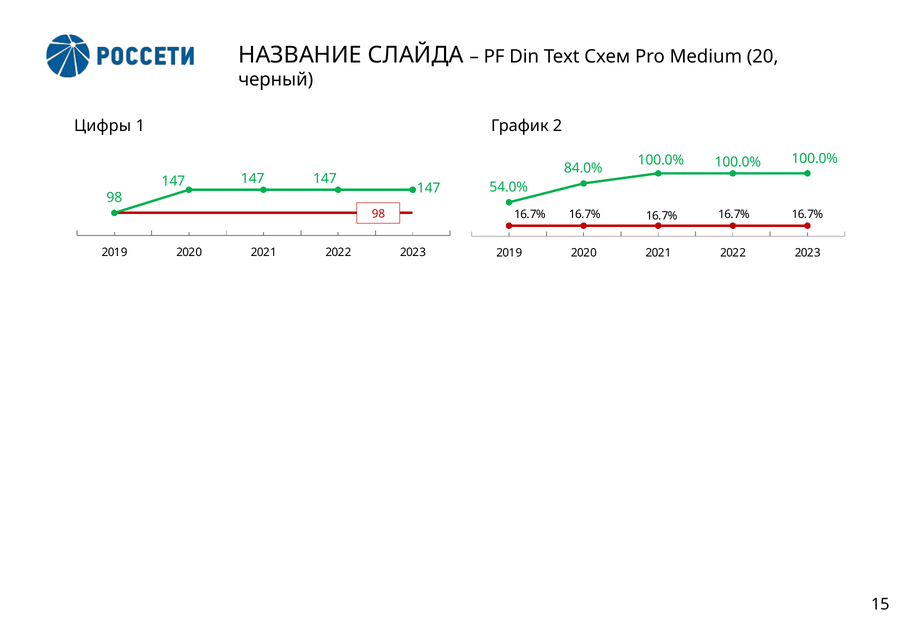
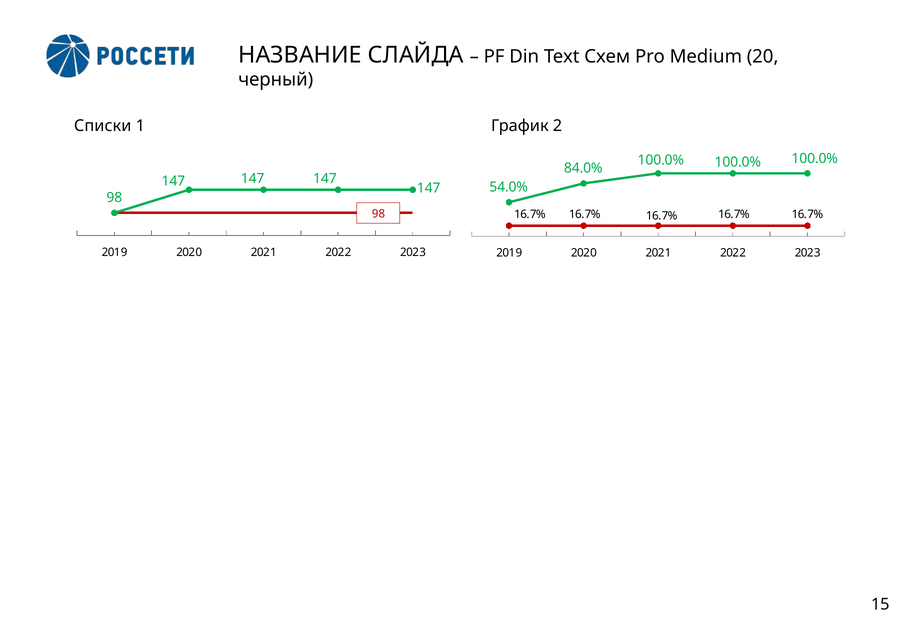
Цифры: Цифры -> Списки (103, 126)
